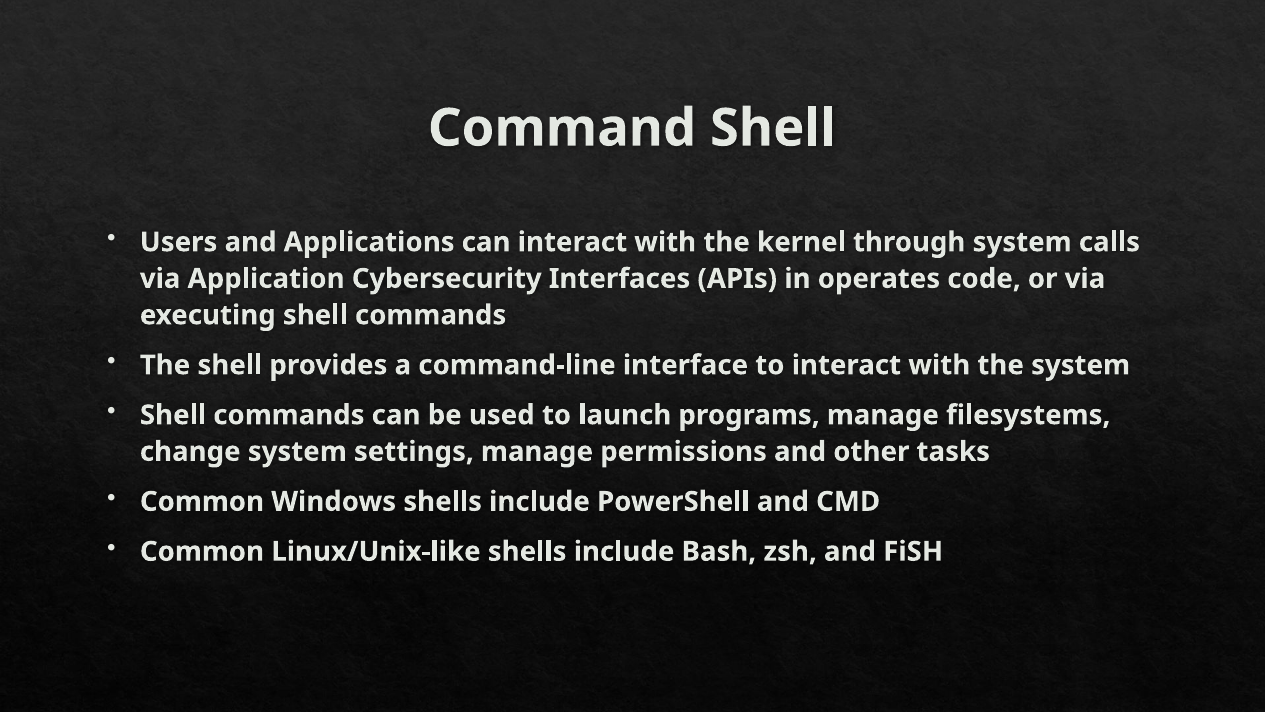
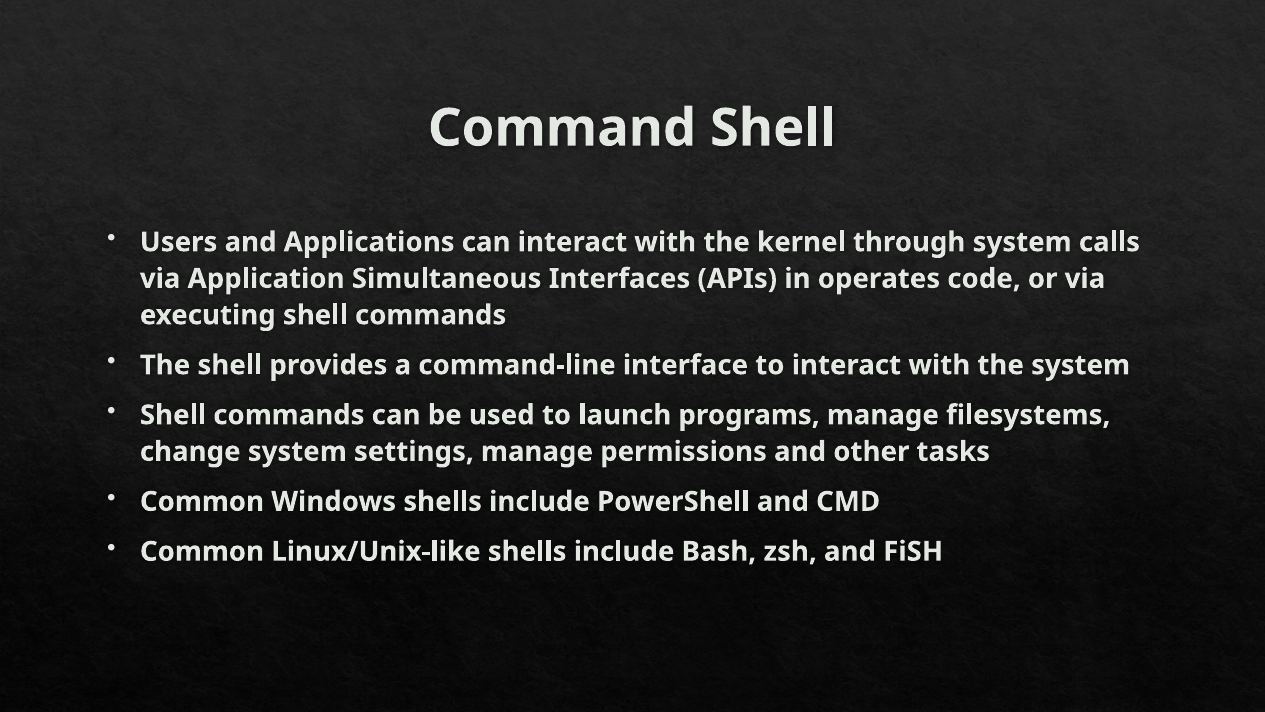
Cybersecurity: Cybersecurity -> Simultaneous (447, 279)
